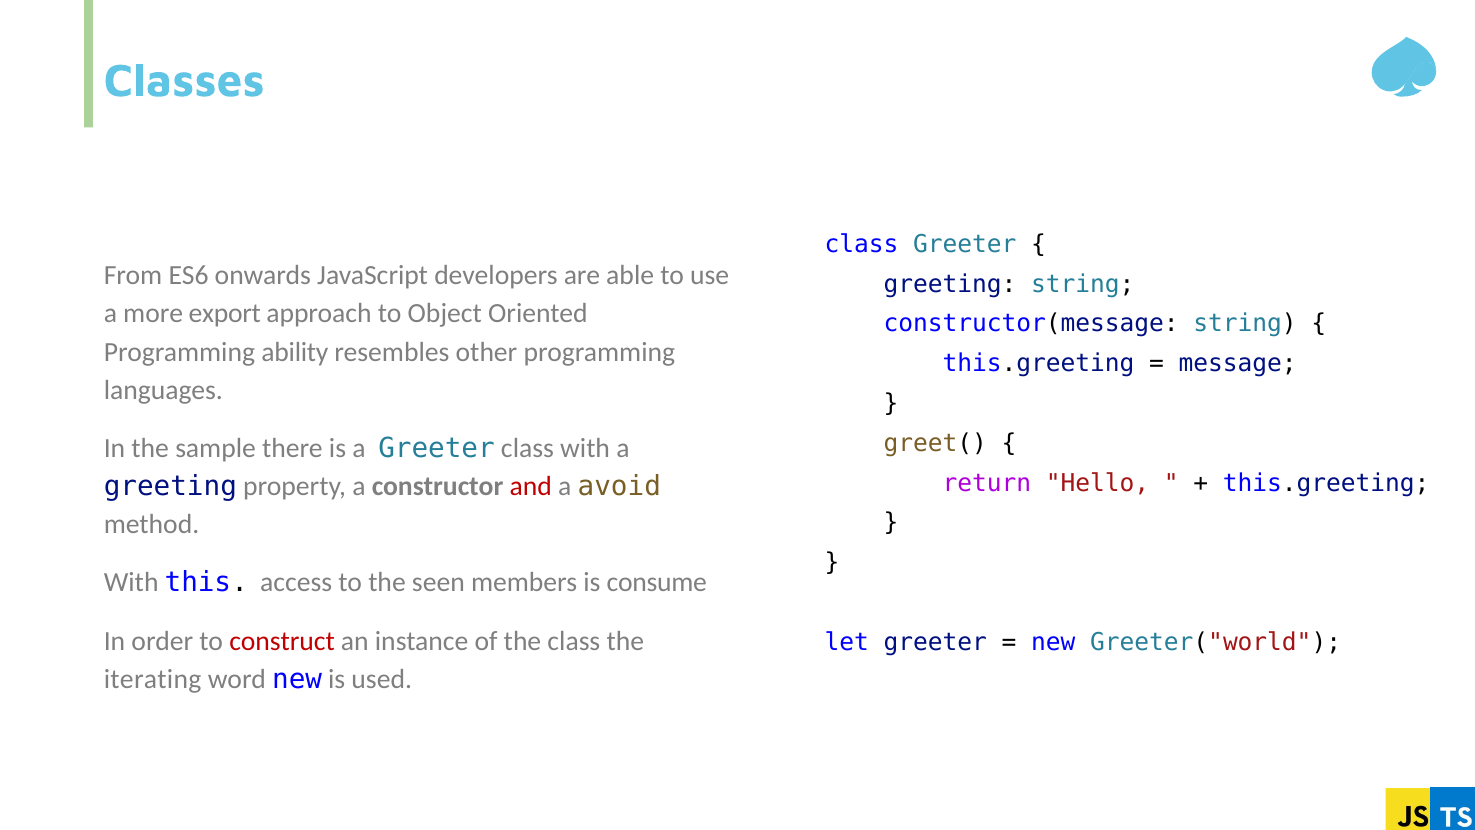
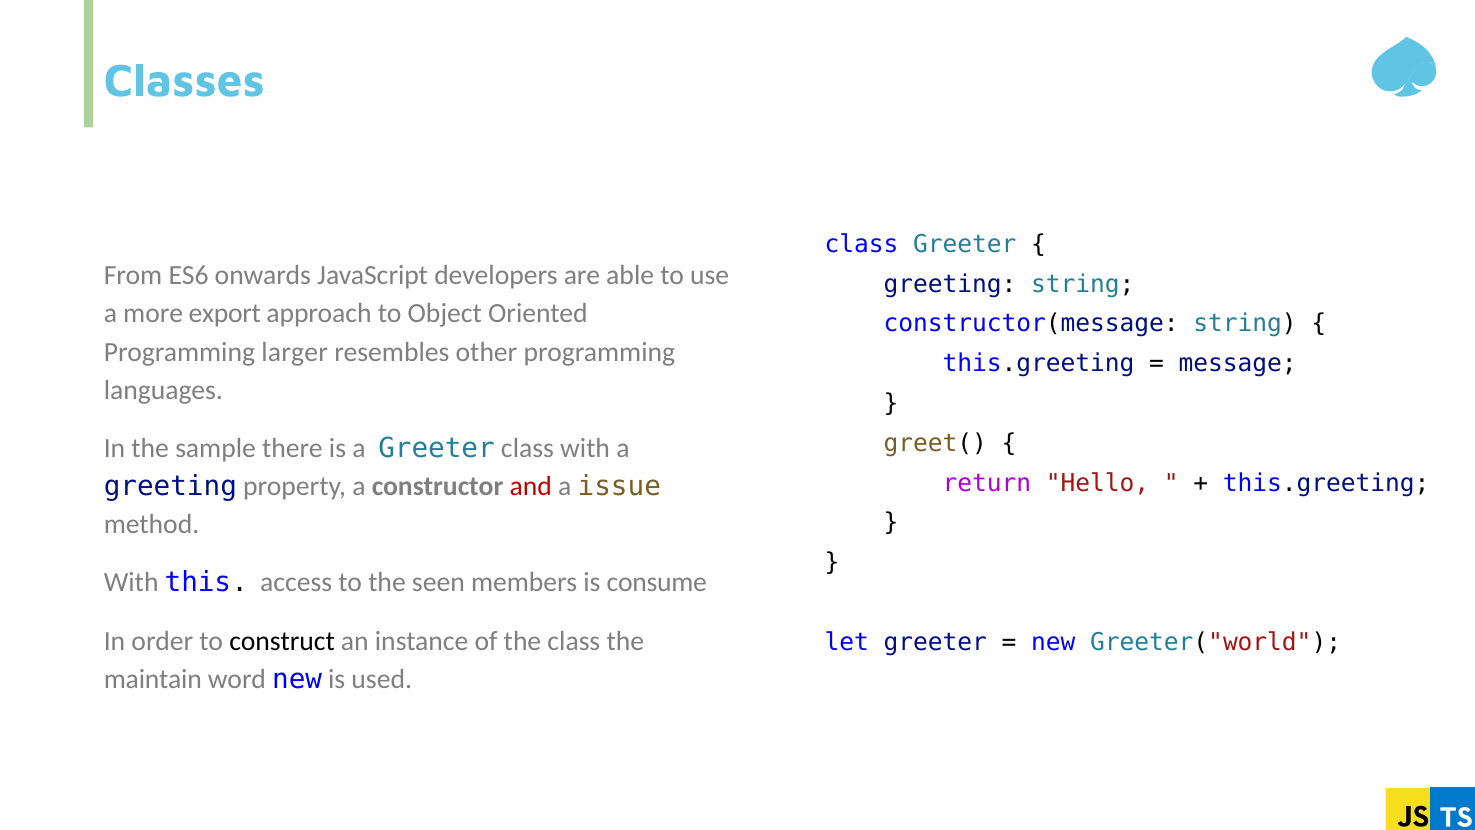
ability: ability -> larger (295, 352)
avoid: avoid -> issue (619, 486)
construct colour: red -> black (282, 641)
iterating: iterating -> maintain (153, 679)
